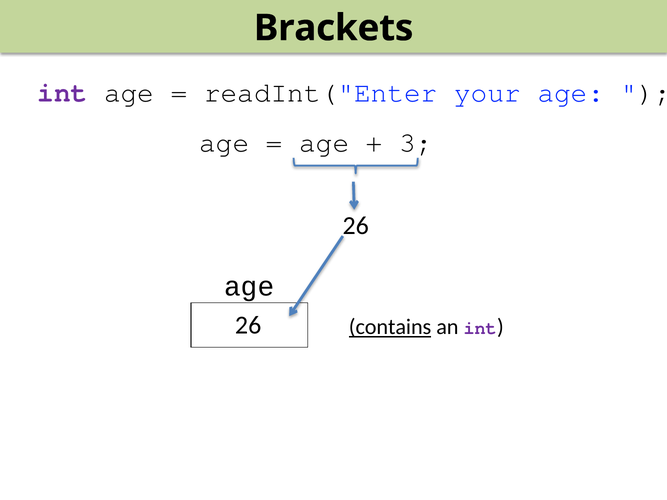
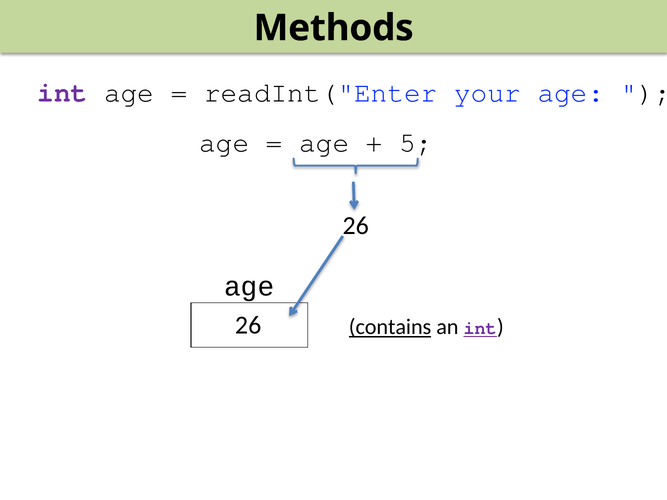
Brackets: Brackets -> Methods (334, 28)
3: 3 -> 5 (416, 143)
int underline: none -> present (480, 329)
